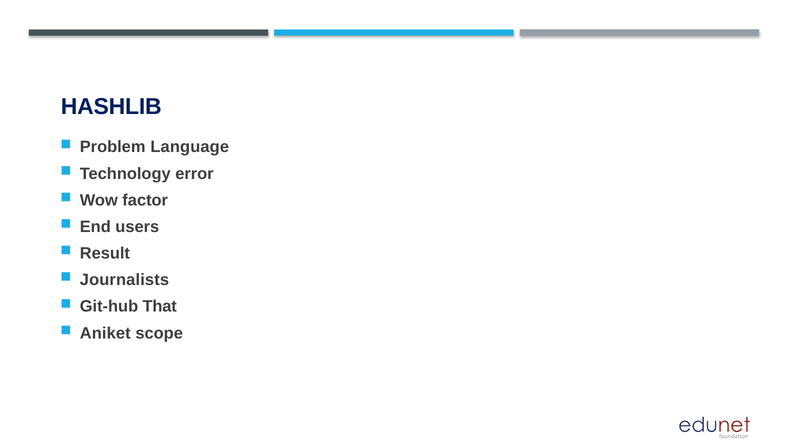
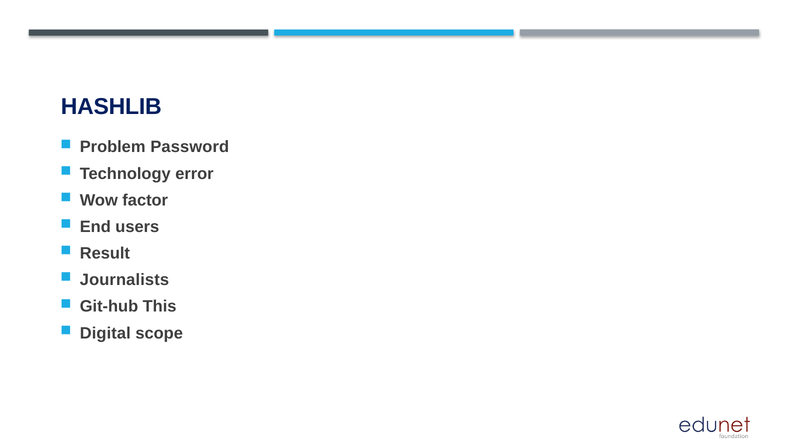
Language: Language -> Password (190, 147)
That: That -> This (160, 307)
Aniket: Aniket -> Digital (105, 333)
